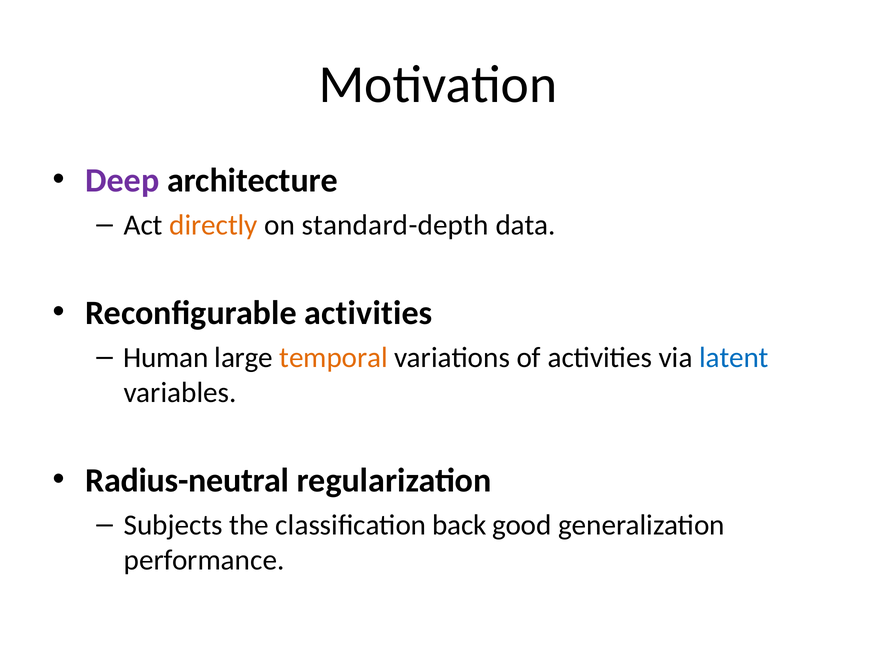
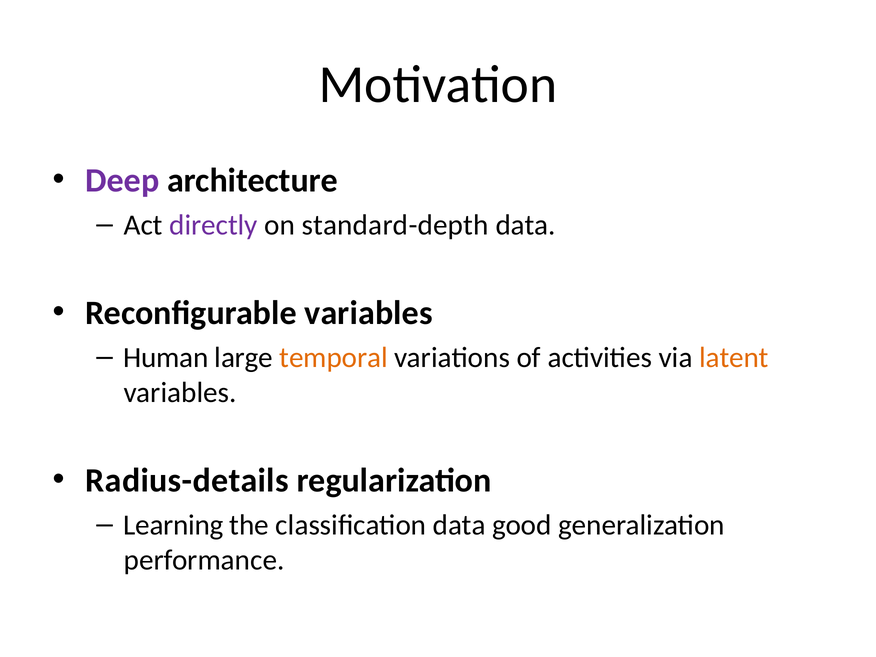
directly colour: orange -> purple (213, 225)
Reconfigurable activities: activities -> variables (369, 313)
latent colour: blue -> orange (734, 357)
Radius-neutral: Radius-neutral -> Radius-details (187, 480)
Subjects: Subjects -> Learning (173, 525)
classification back: back -> data (459, 525)
